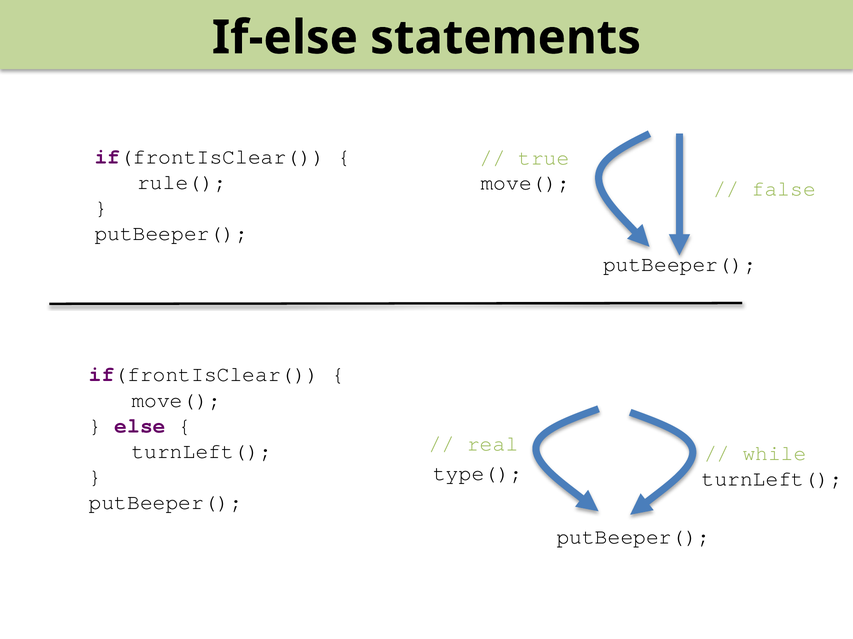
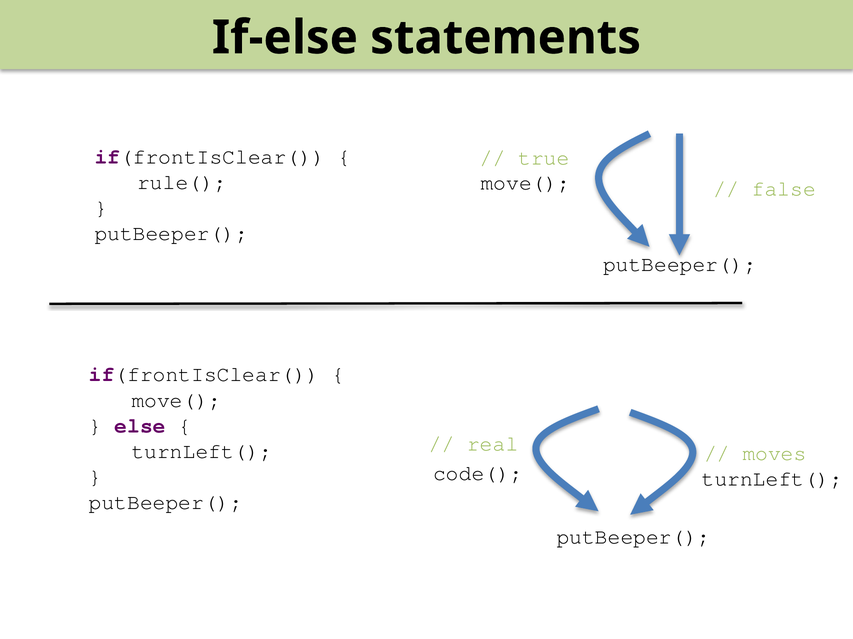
while: while -> moves (775, 454)
type(: type( -> code( (478, 474)
